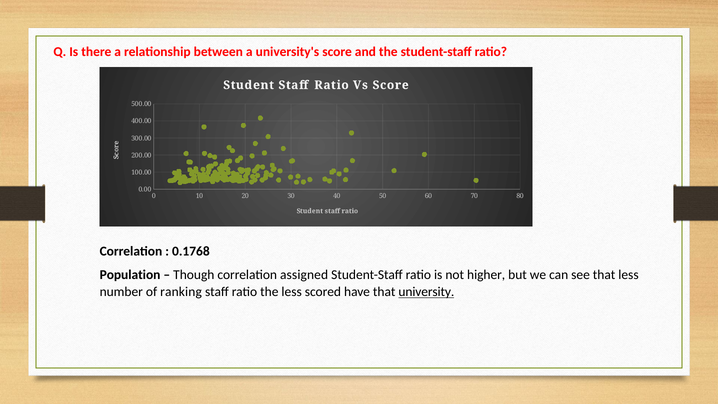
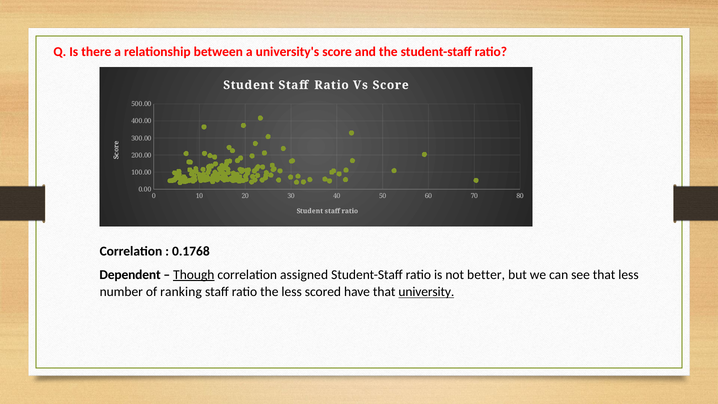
Population: Population -> Dependent (130, 275)
Though underline: none -> present (194, 275)
higher: higher -> better (486, 275)
